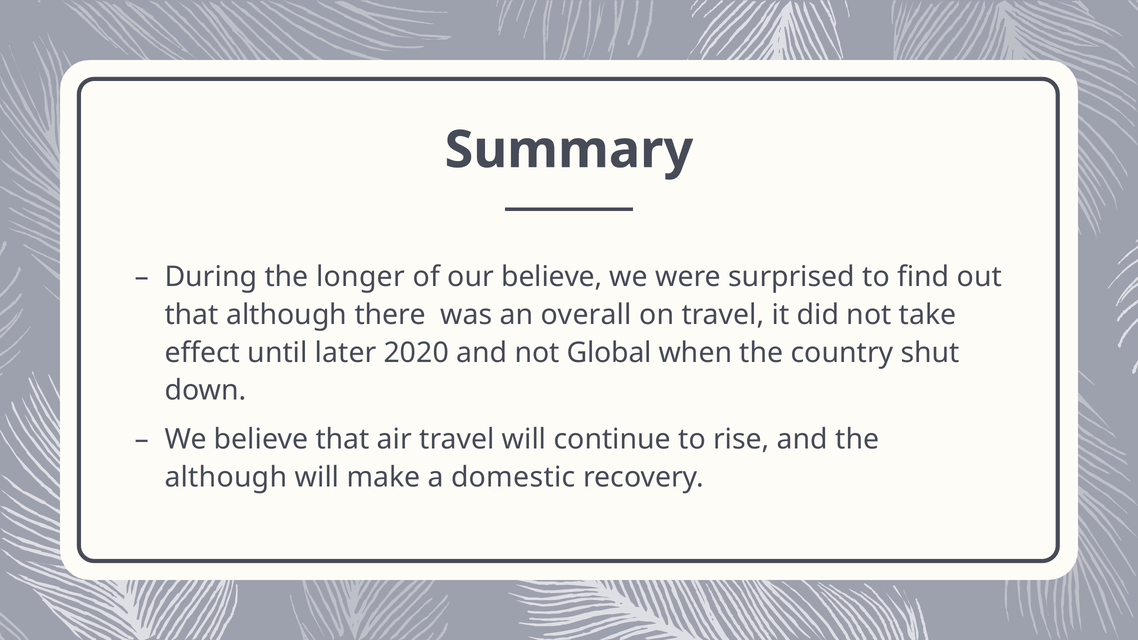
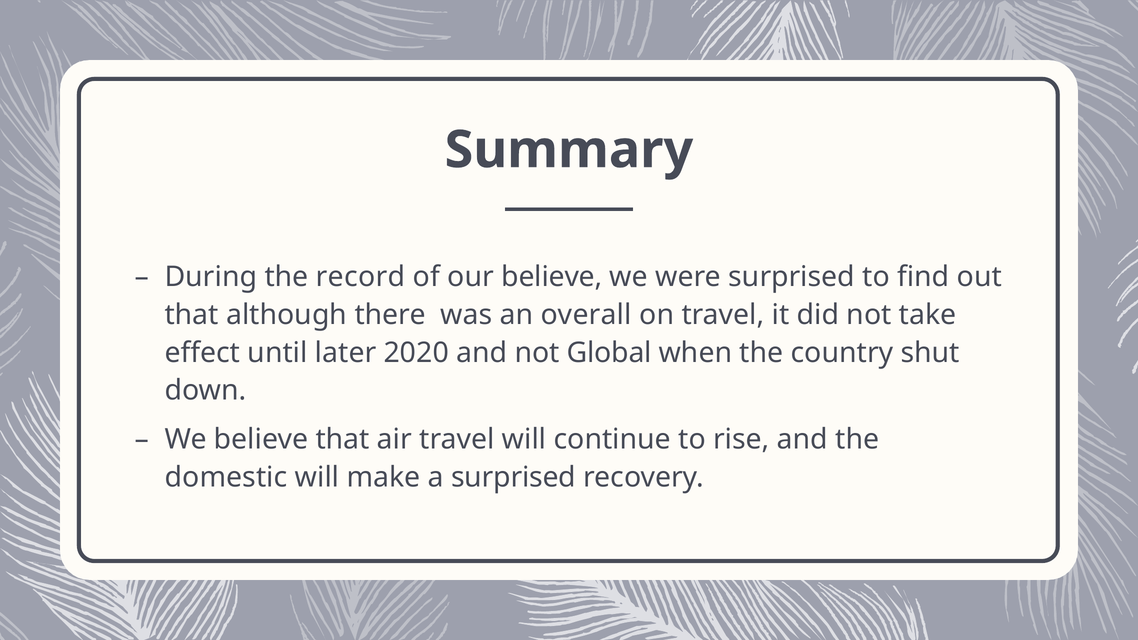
longer: longer -> record (361, 277)
although: although -> domestic (226, 477)
a domestic: domestic -> surprised (514, 477)
